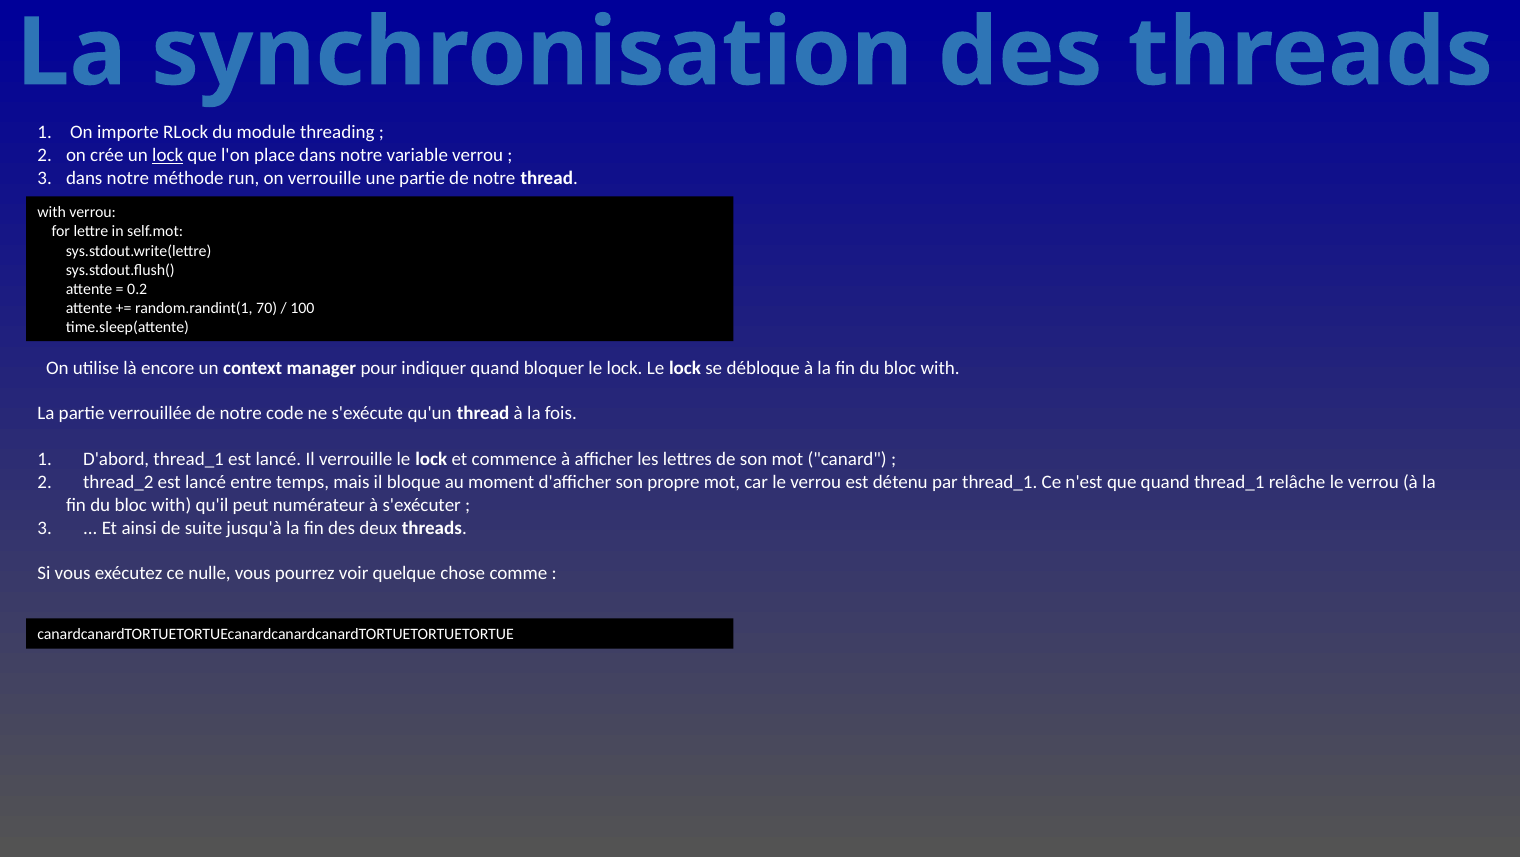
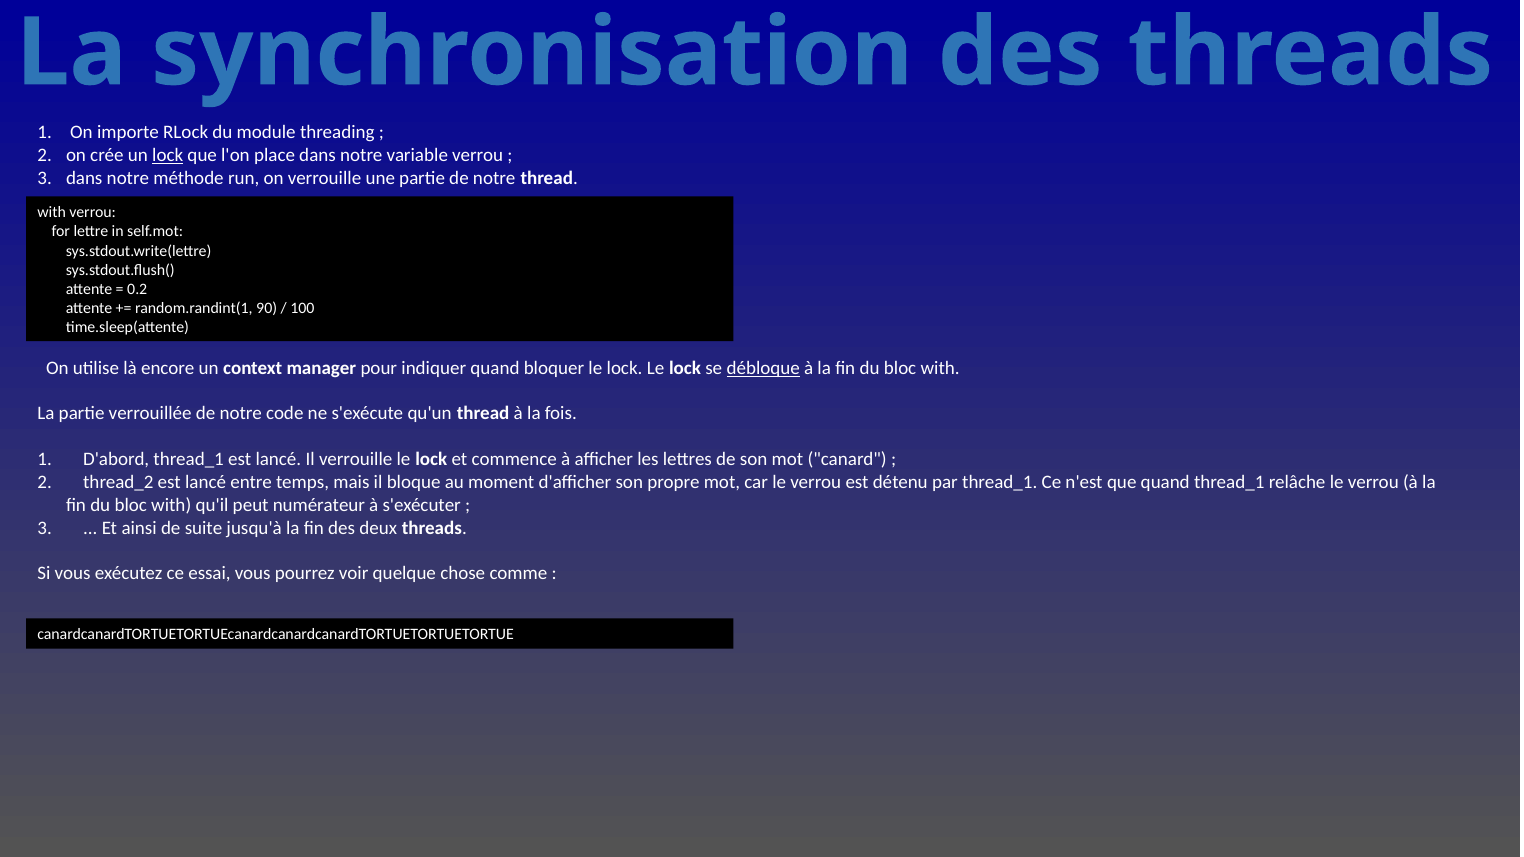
70: 70 -> 90 (267, 308)
débloque underline: none -> present (763, 368)
nulle: nulle -> essai (209, 574)
